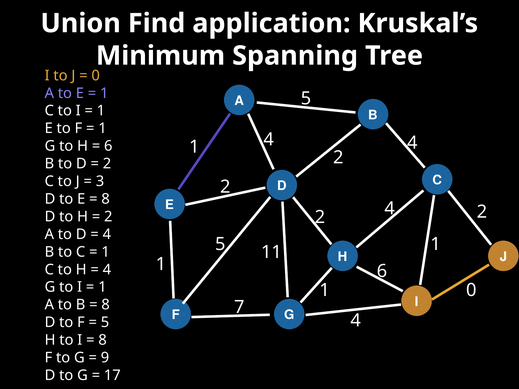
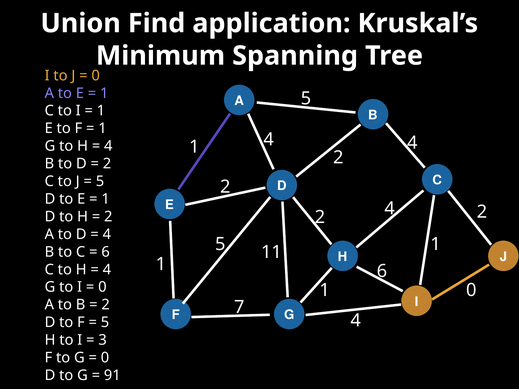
6: 6 -> 4 (108, 146)
3: 3 -> 5 (100, 181)
8: 8 -> 1 (106, 199)
1: 1 -> 6 (106, 252)
1: 1 -> 0 (102, 287)
8: 8 -> 2 (106, 305)
8: 8 -> 3 (103, 340)
9: 9 -> 0 (105, 358)
17: 17 -> 91 (112, 376)
